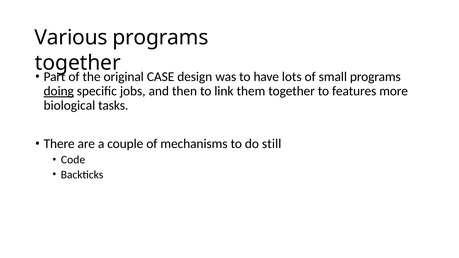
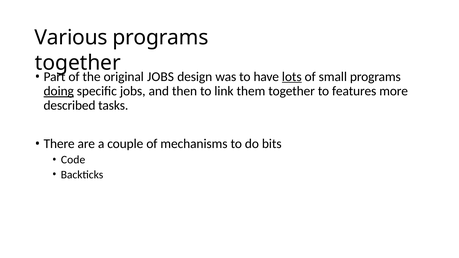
original CASE: CASE -> JOBS (161, 77)
lots underline: none -> present (292, 77)
biological: biological -> described (69, 106)
still: still -> bits (272, 144)
